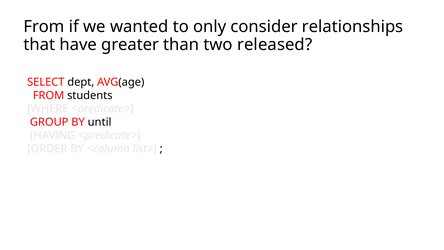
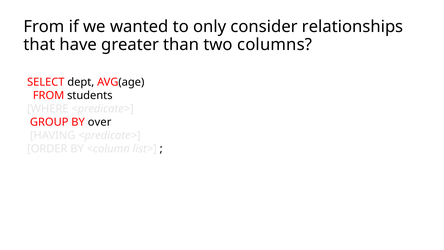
released: released -> columns (275, 45)
until: until -> over (100, 122)
